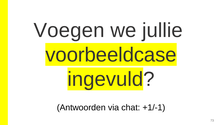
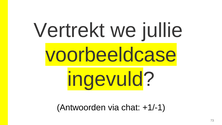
Voegen: Voegen -> Vertrekt (69, 30)
